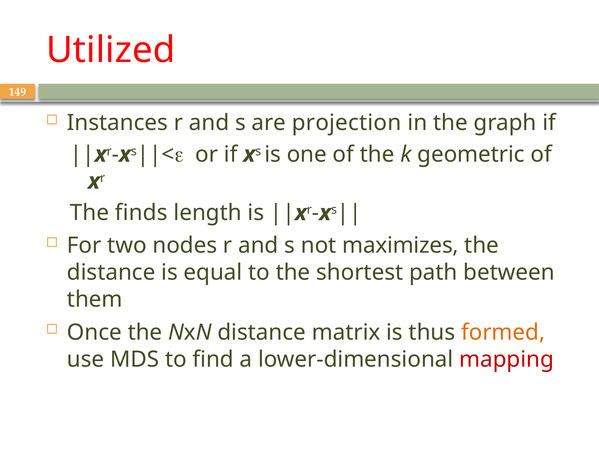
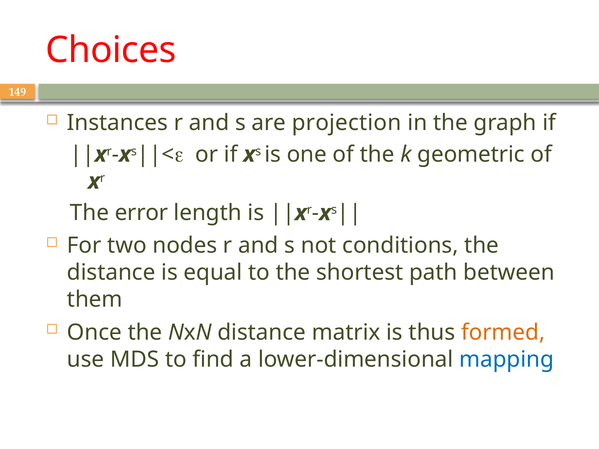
Utilized: Utilized -> Choices (111, 50)
finds: finds -> error (141, 213)
maximizes: maximizes -> conditions (400, 246)
mapping colour: red -> blue (506, 359)
